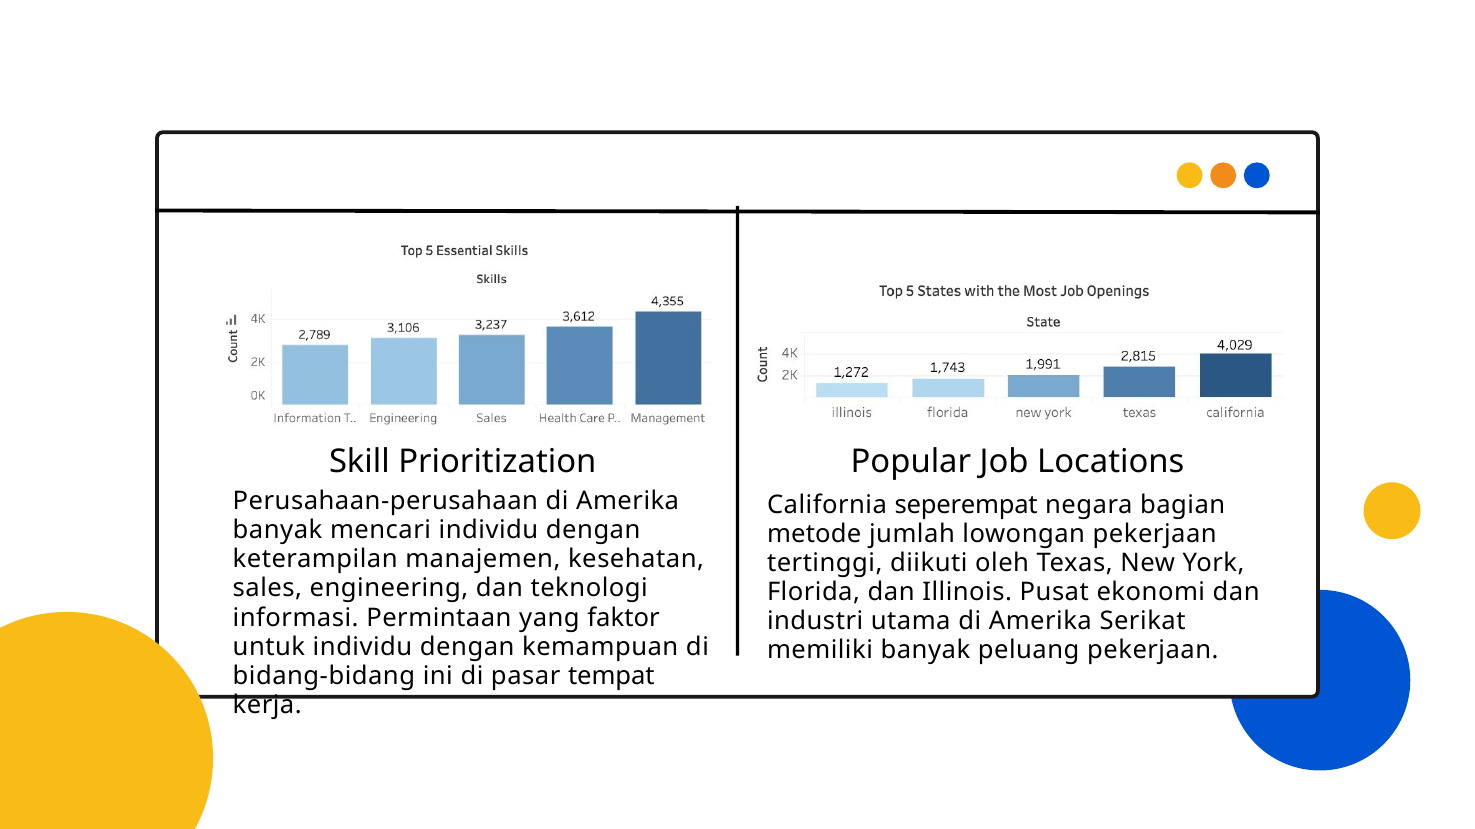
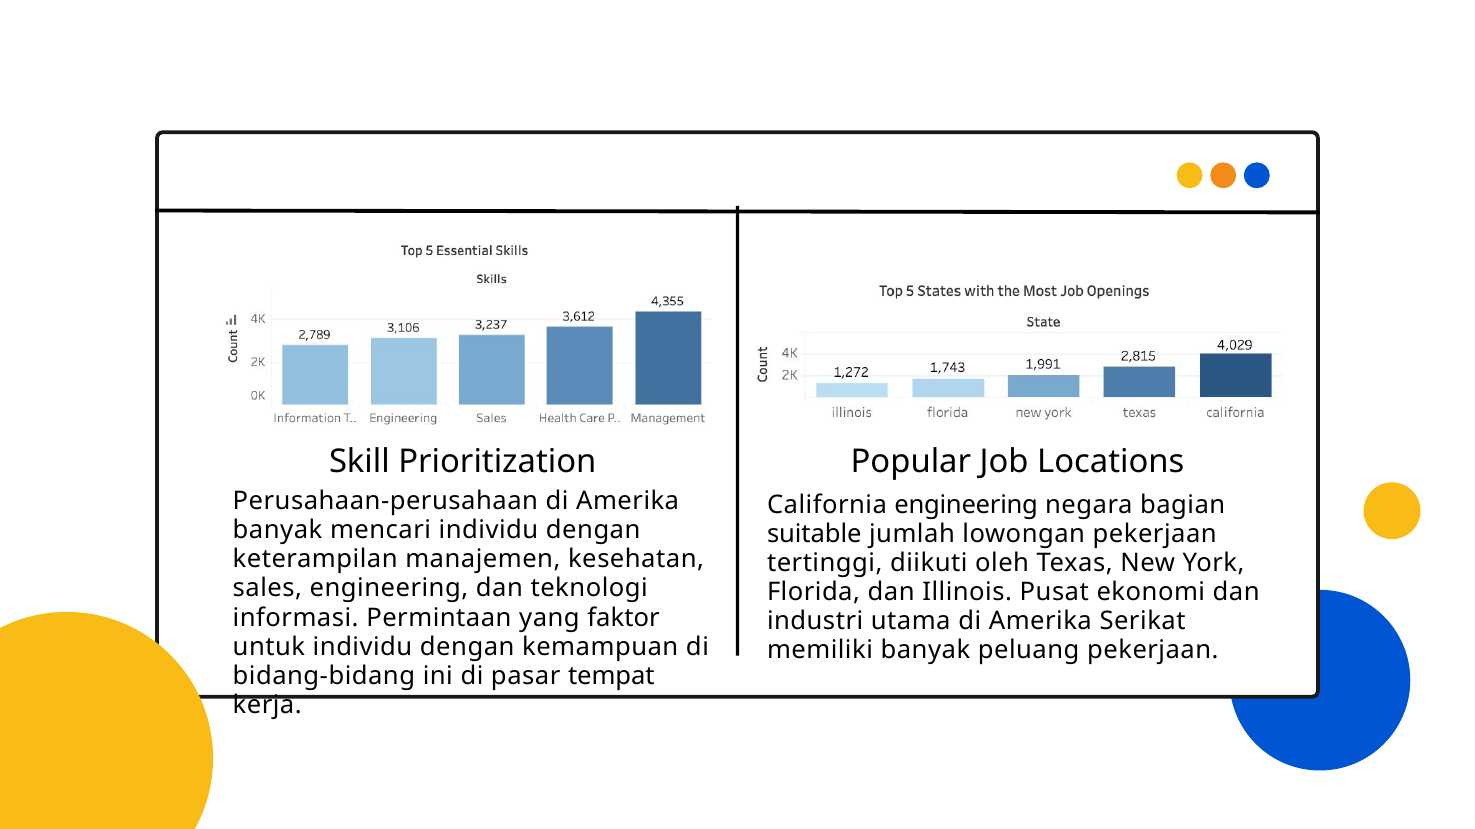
California seperempat: seperempat -> engineering (966, 505)
metode: metode -> suitable (814, 534)
